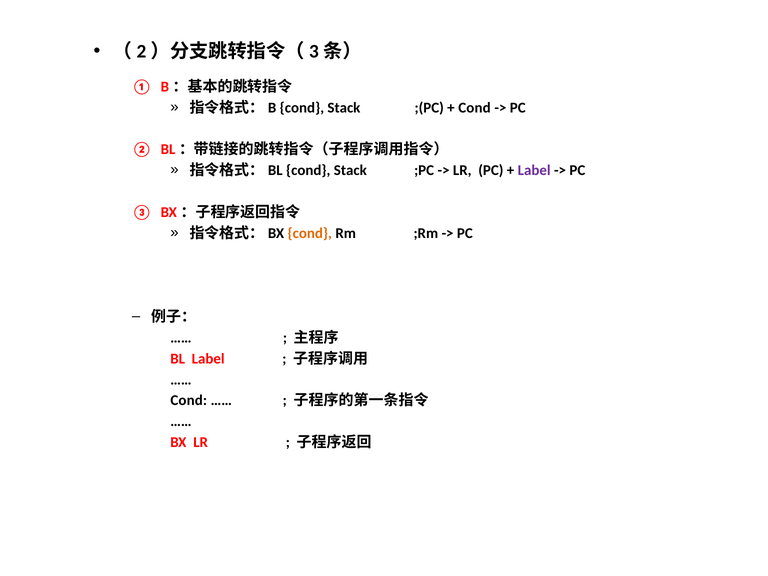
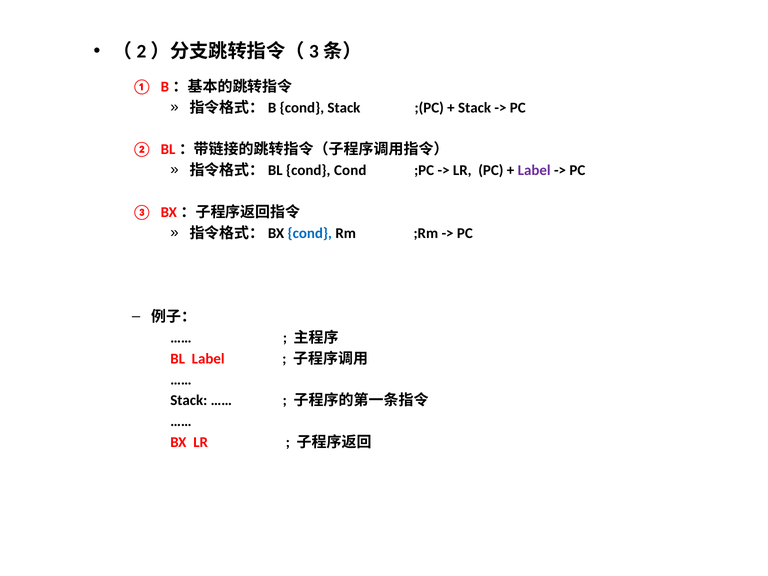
Cond: Cond -> Stack (475, 108)
Stack: Stack -> Cond (350, 170)
cond colour: orange -> blue (310, 233)
Cond: Cond -> Stack (189, 401)
